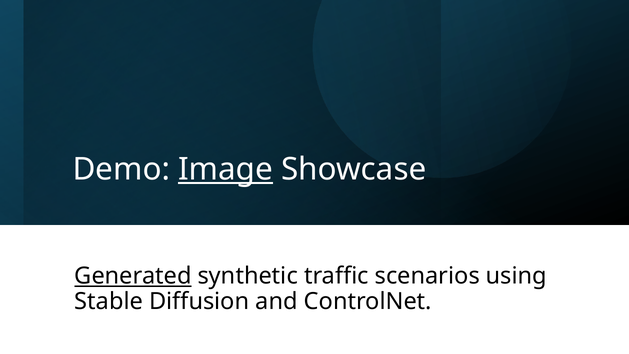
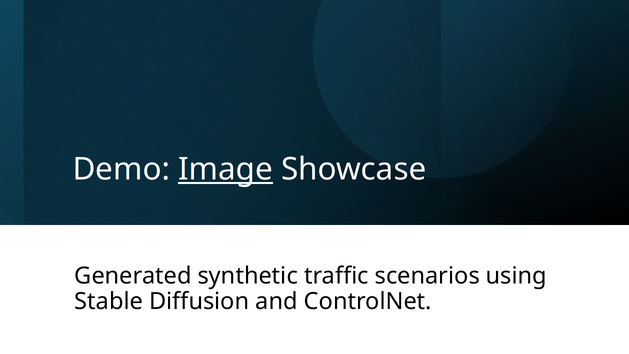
Generated underline: present -> none (133, 276)
